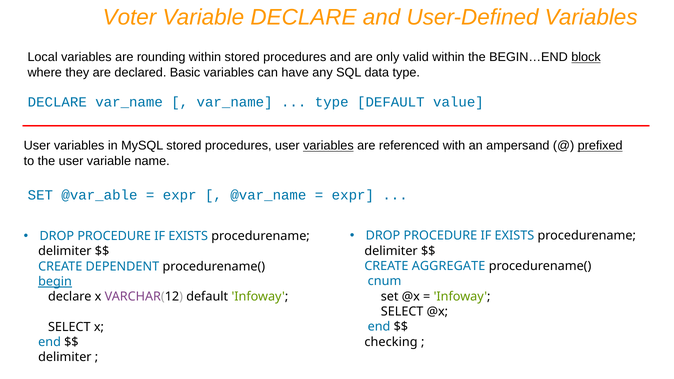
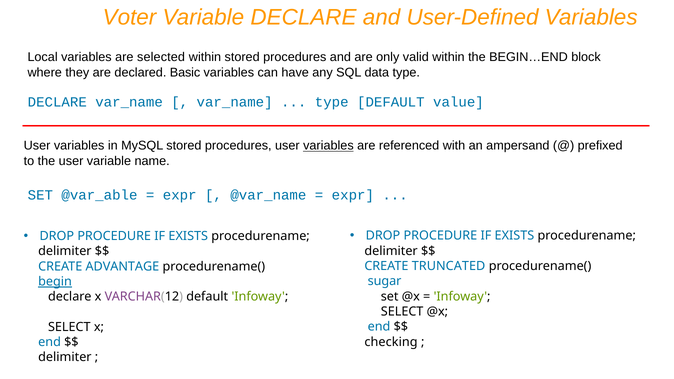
rounding: rounding -> selected (161, 57)
block underline: present -> none (586, 57)
prefixed underline: present -> none (600, 146)
AGGREGATE: AGGREGATE -> TRUNCATED (449, 266)
DEPENDENT: DEPENDENT -> ADVANTAGE (122, 266)
cnum: cnum -> sugar (385, 281)
